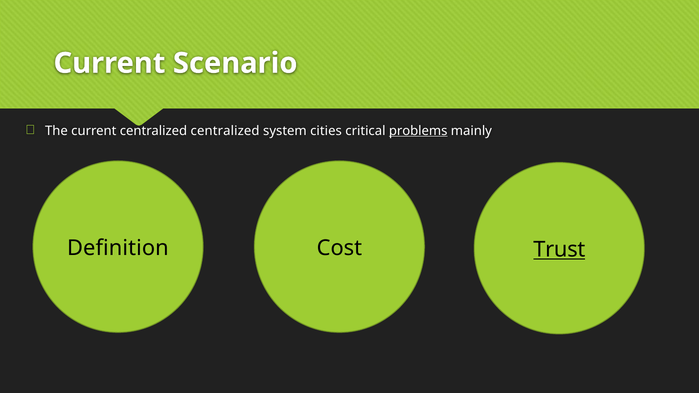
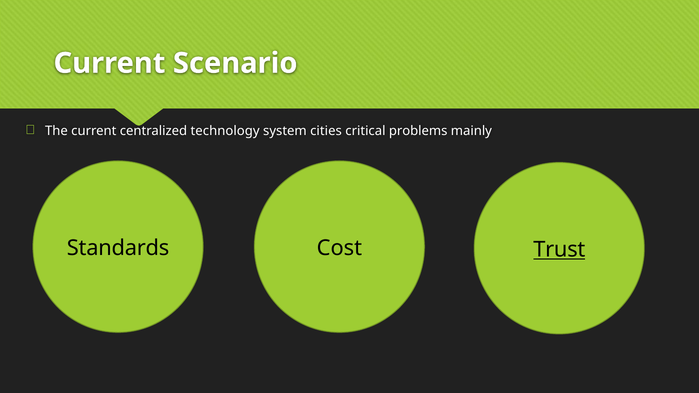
centralized centralized: centralized -> technology (225, 131)
problems underline: present -> none (418, 131)
Definition: Definition -> Standards (118, 248)
